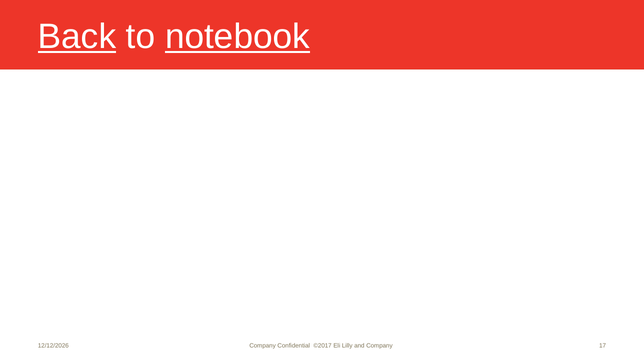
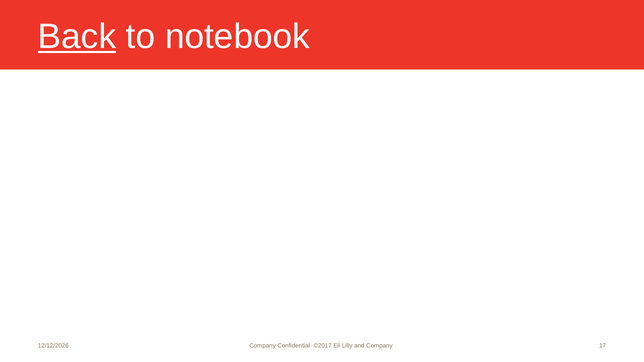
notebook underline: present -> none (237, 37)
